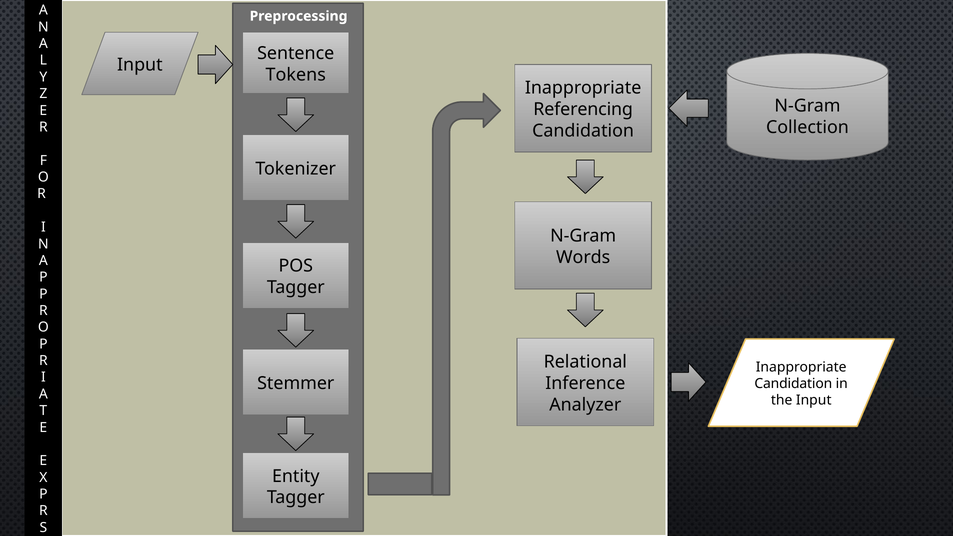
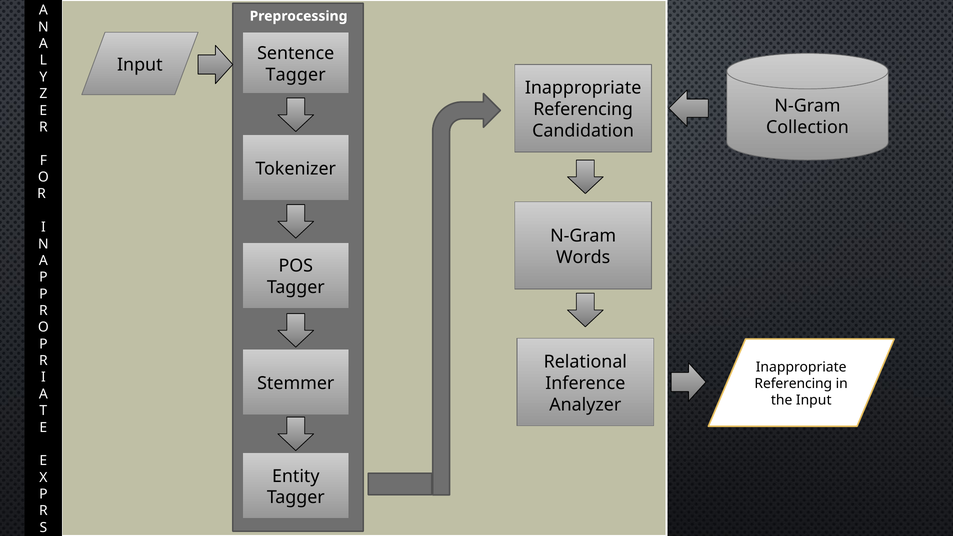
Tokens: Tokens -> Tagger (296, 75)
Candidation: Candidation -> Referencing (793, 384)
